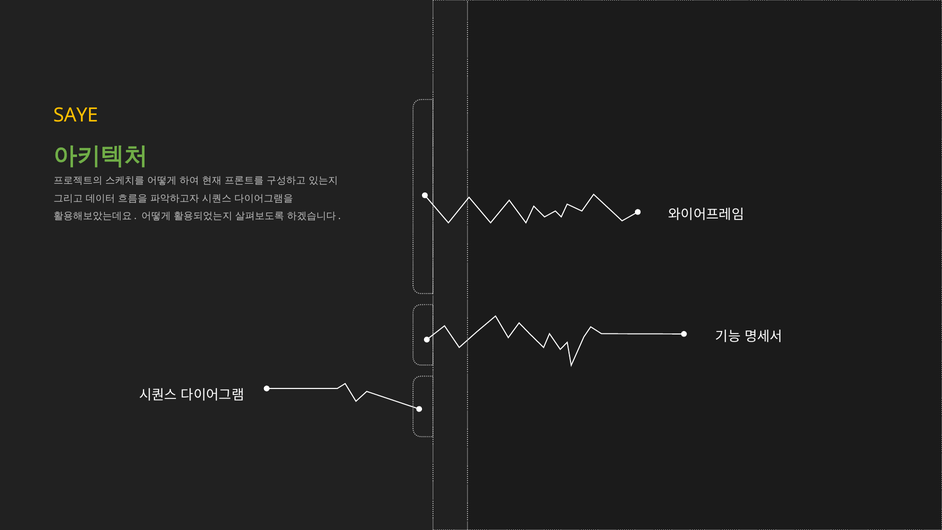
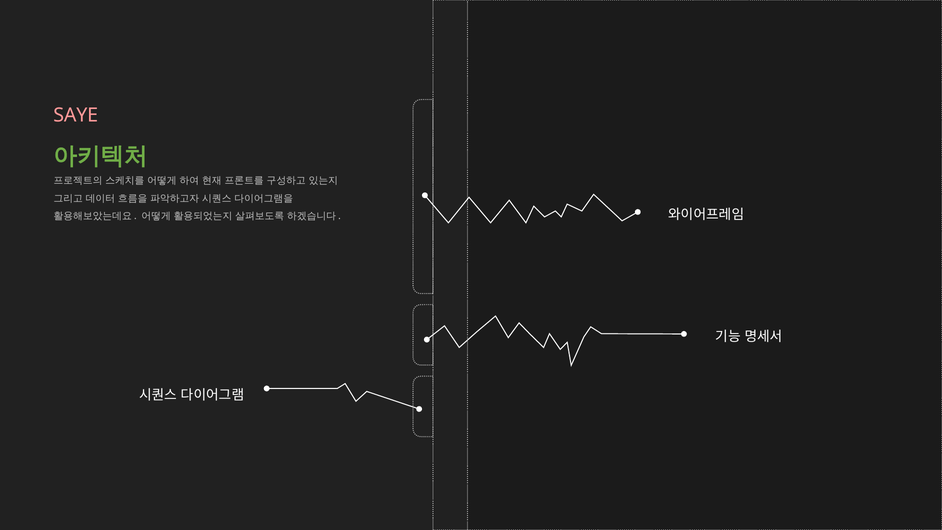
SAYE colour: yellow -> pink (76, 115)
